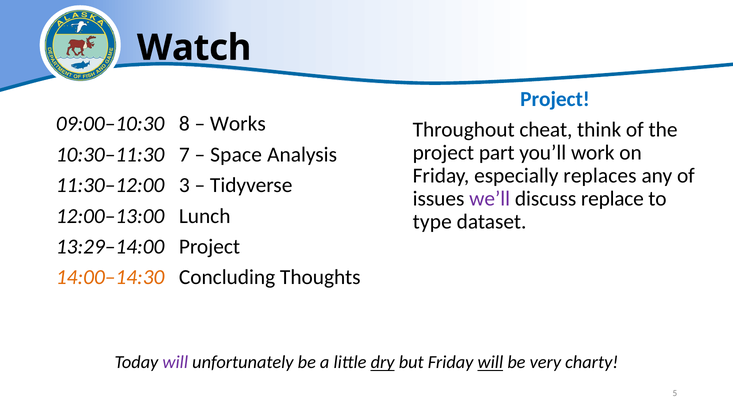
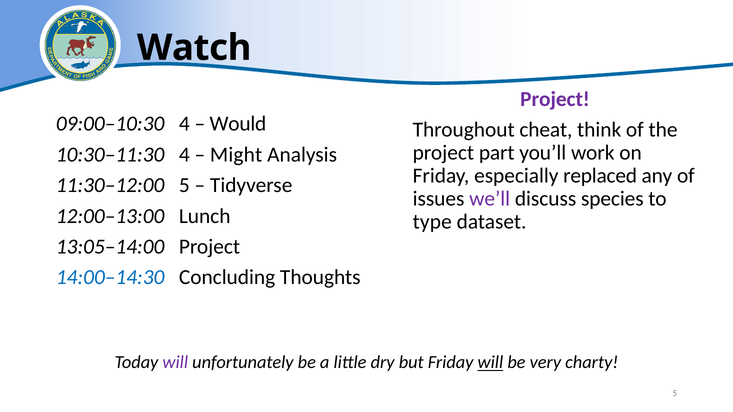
Project colour: blue -> purple (555, 99)
09:00–10:30 8: 8 -> 4 (184, 124)
Works: Works -> Would (238, 124)
10:30–11:30 7: 7 -> 4 (184, 155)
Space: Space -> Might (236, 155)
replaces: replaces -> replaced (600, 176)
11:30–12:00 3: 3 -> 5 (184, 185)
replace: replace -> species (612, 199)
13:29–14:00: 13:29–14:00 -> 13:05–14:00 (110, 247)
14:00–14:30 colour: orange -> blue (110, 278)
dry underline: present -> none (383, 363)
